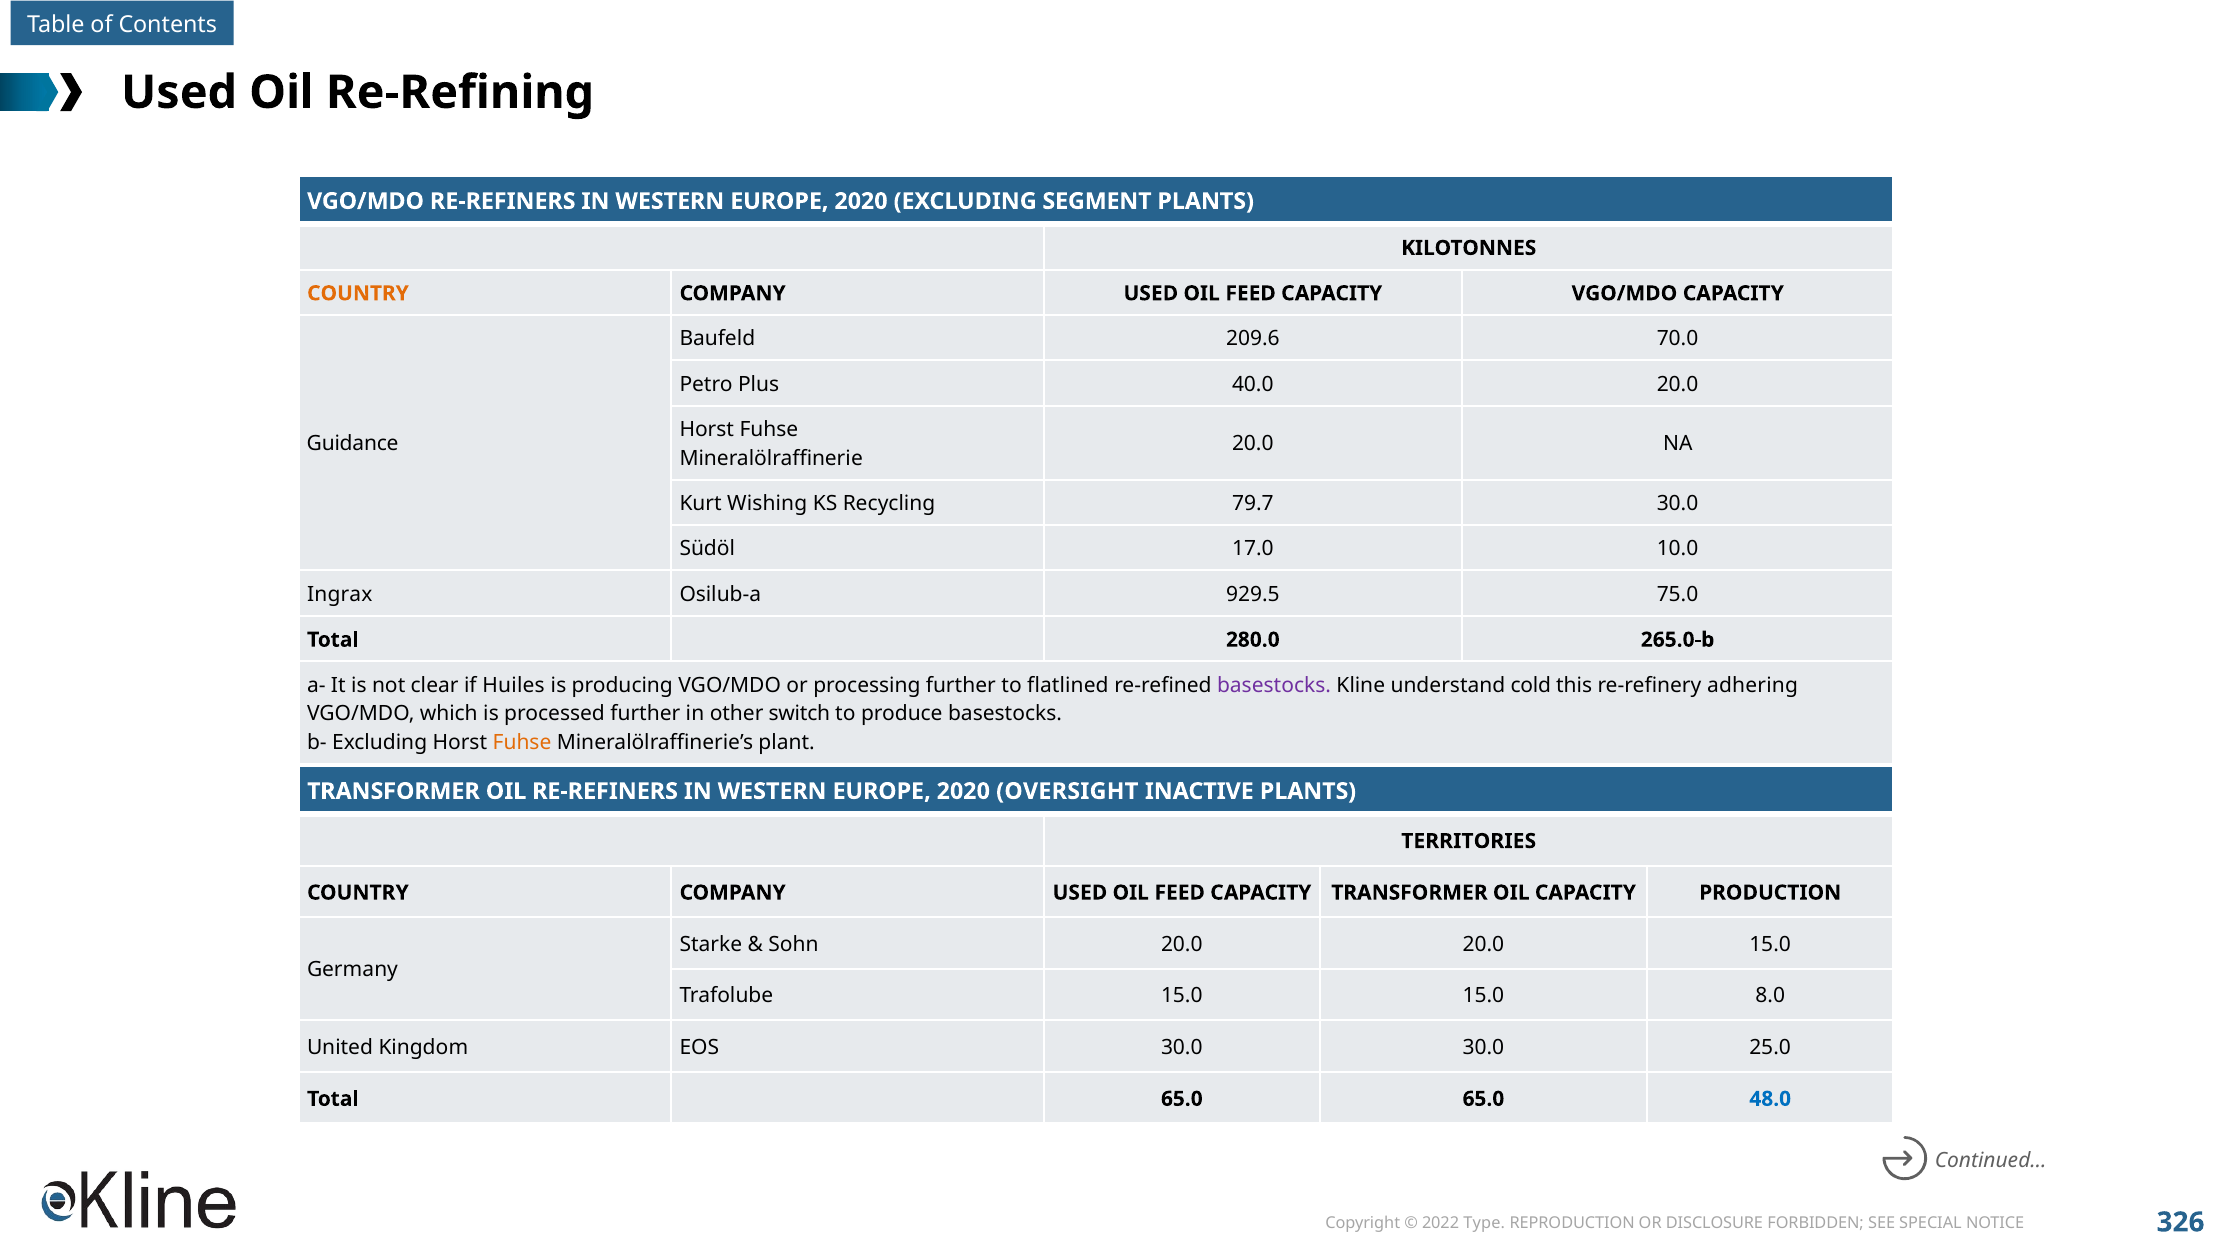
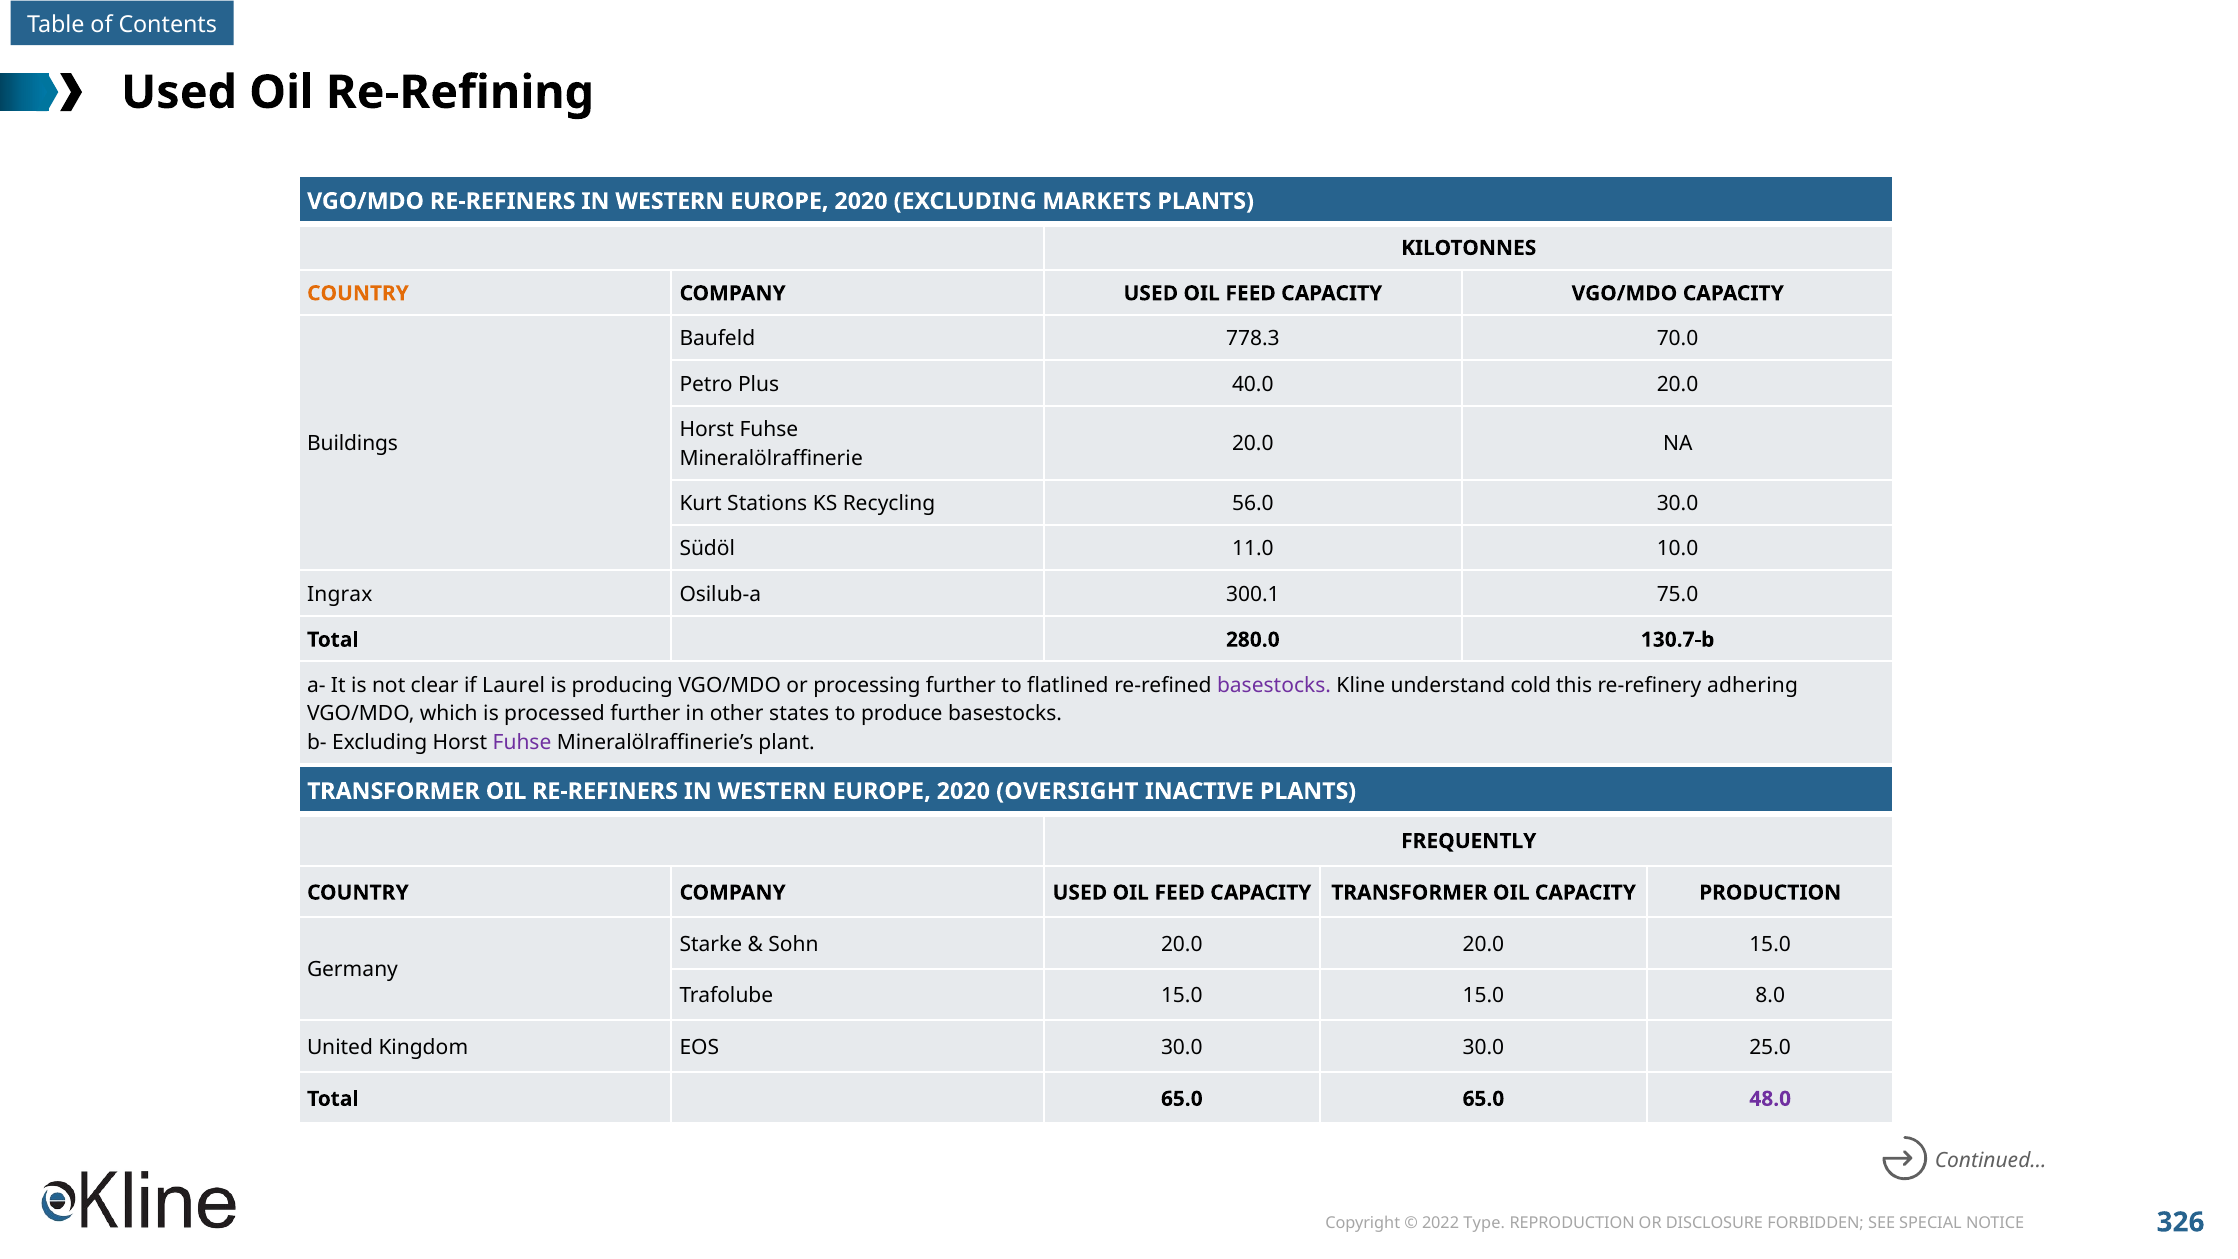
SEGMENT: SEGMENT -> MARKETS (1097, 201)
209.6: 209.6 -> 778.3 (1253, 339)
Guidance: Guidance -> Buildings (353, 444)
Wishing: Wishing -> Stations (767, 503)
79.7: 79.7 -> 56.0 (1253, 503)
17.0: 17.0 -> 11.0 (1253, 549)
929.5: 929.5 -> 300.1 (1253, 594)
265.0-b: 265.0-b -> 130.7-b (1678, 640)
Huiles: Huiles -> Laurel (514, 685)
switch: switch -> states (799, 714)
Fuhse colour: orange -> purple (522, 742)
TERRITORIES: TERRITORIES -> FREQUENTLY (1469, 841)
48.0 colour: blue -> purple (1770, 1099)
